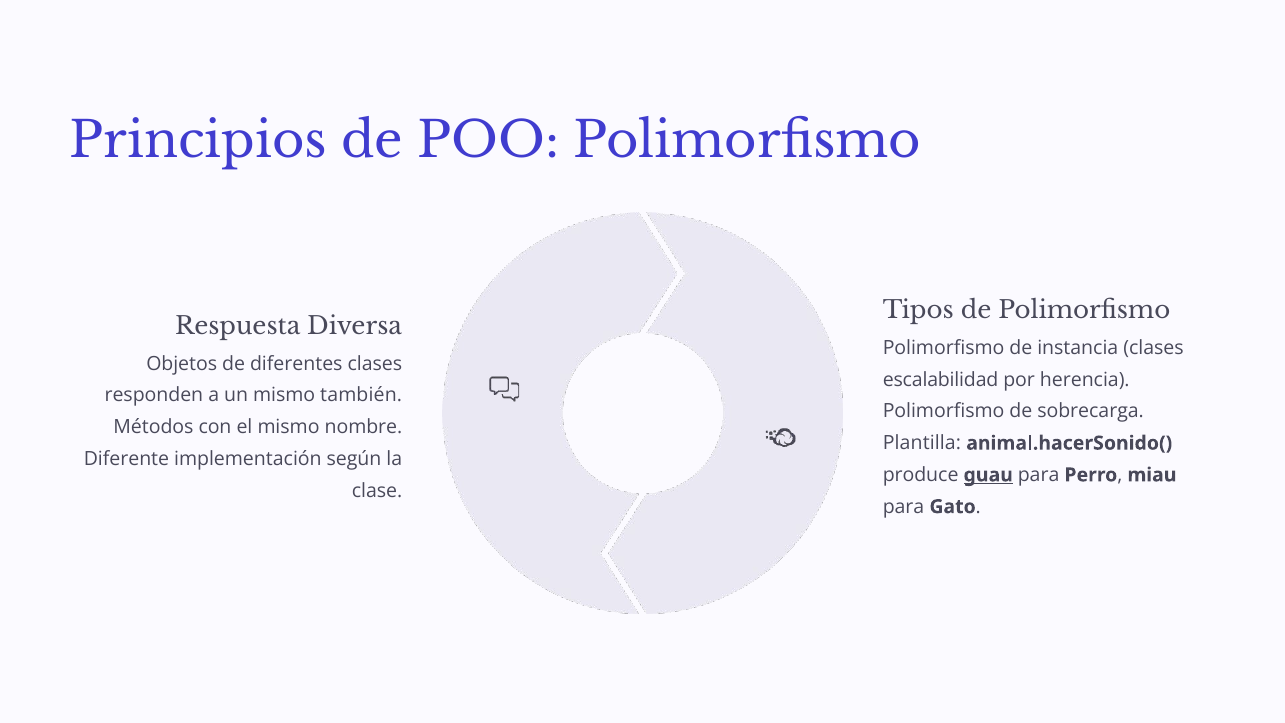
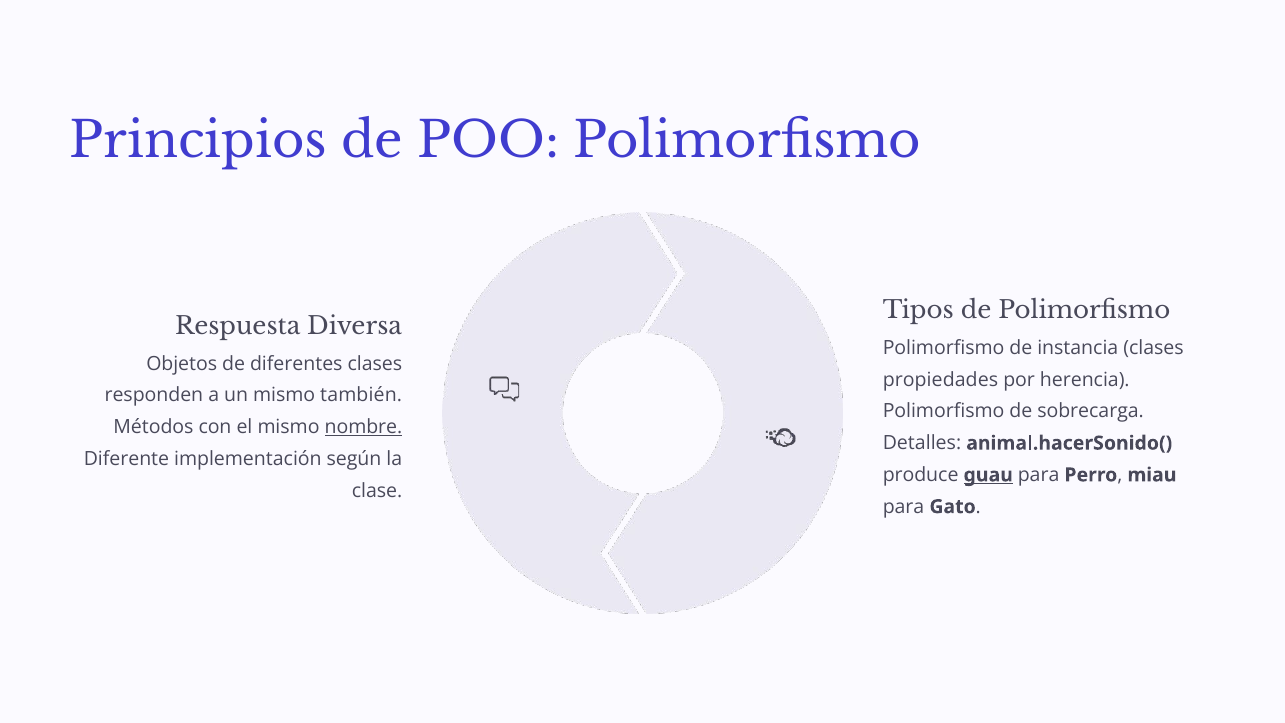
escalabilidad: escalabilidad -> propiedades (940, 380)
nombre underline: none -> present (363, 427)
Plantilla: Plantilla -> Detalles (922, 443)
